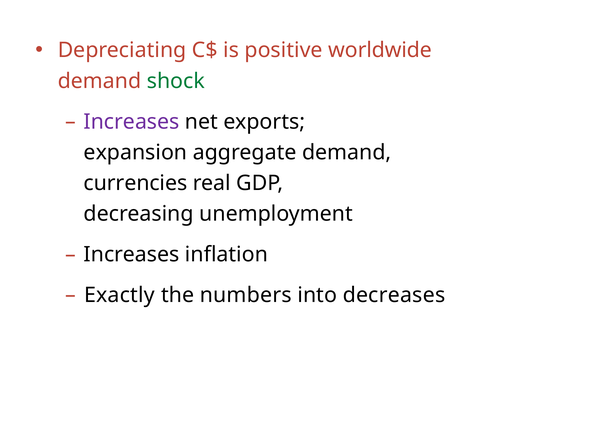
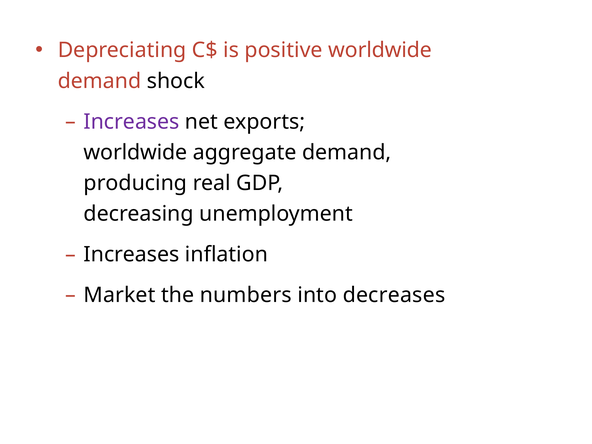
shock colour: green -> black (176, 81)
expansion: expansion -> worldwide (135, 152)
currencies: currencies -> producing (135, 183)
Exactly: Exactly -> Market (120, 295)
